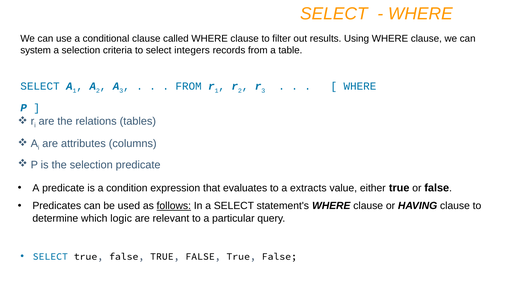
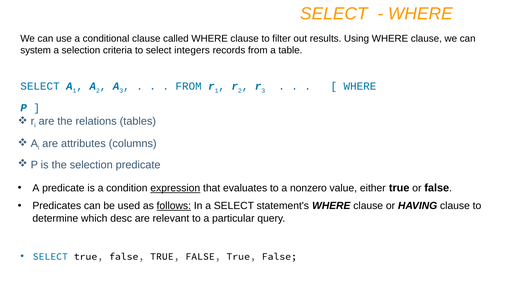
expression underline: none -> present (175, 188)
extracts: extracts -> nonzero (308, 188)
logic: logic -> desc (121, 218)
